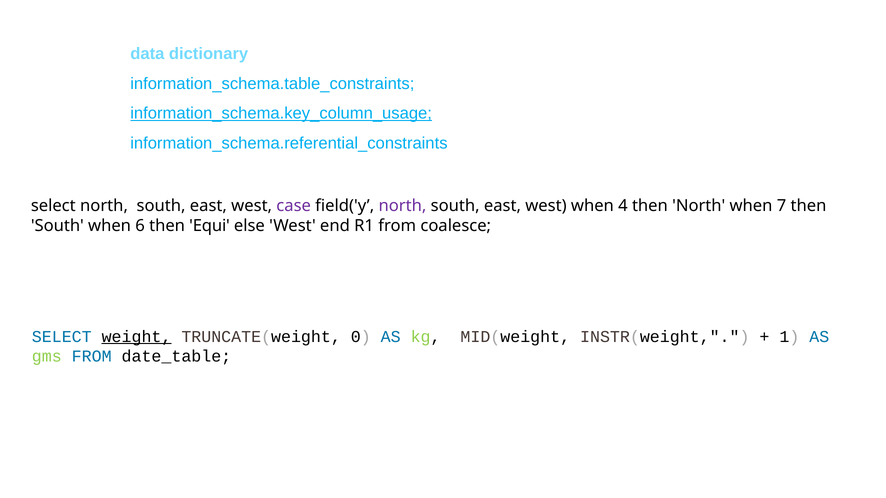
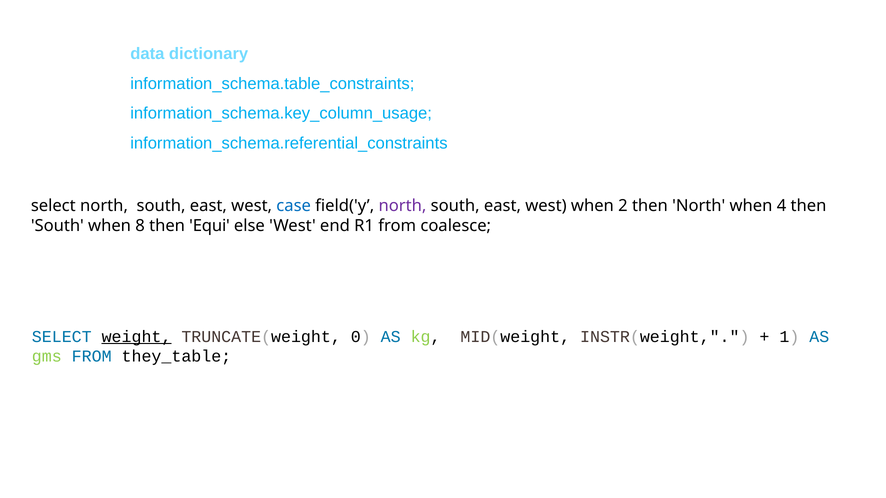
information_schema.key_column_usage underline: present -> none (281, 114)
case colour: purple -> blue (294, 206)
4: 4 -> 2 (623, 206)
7: 7 -> 4 (782, 206)
6: 6 -> 8 (140, 226)
date_table: date_table -> they_table (176, 357)
